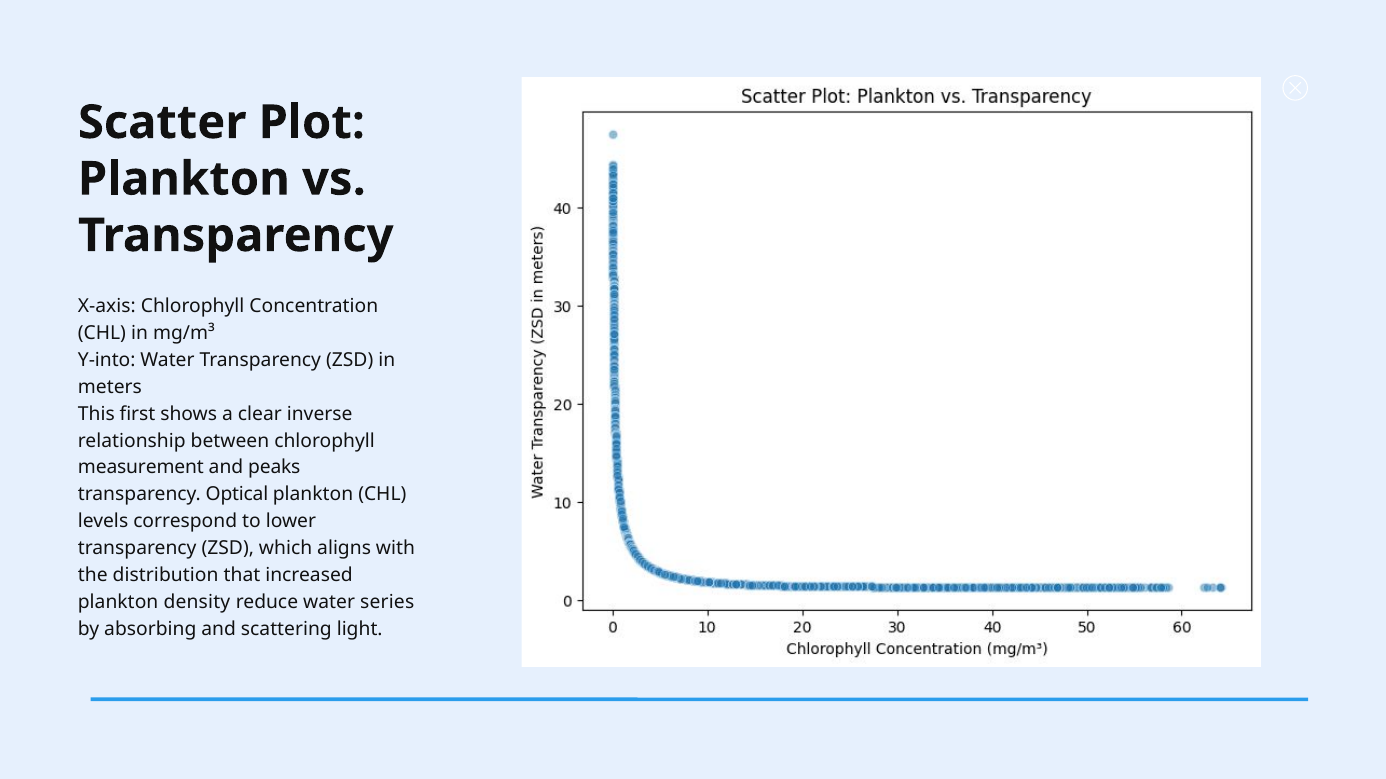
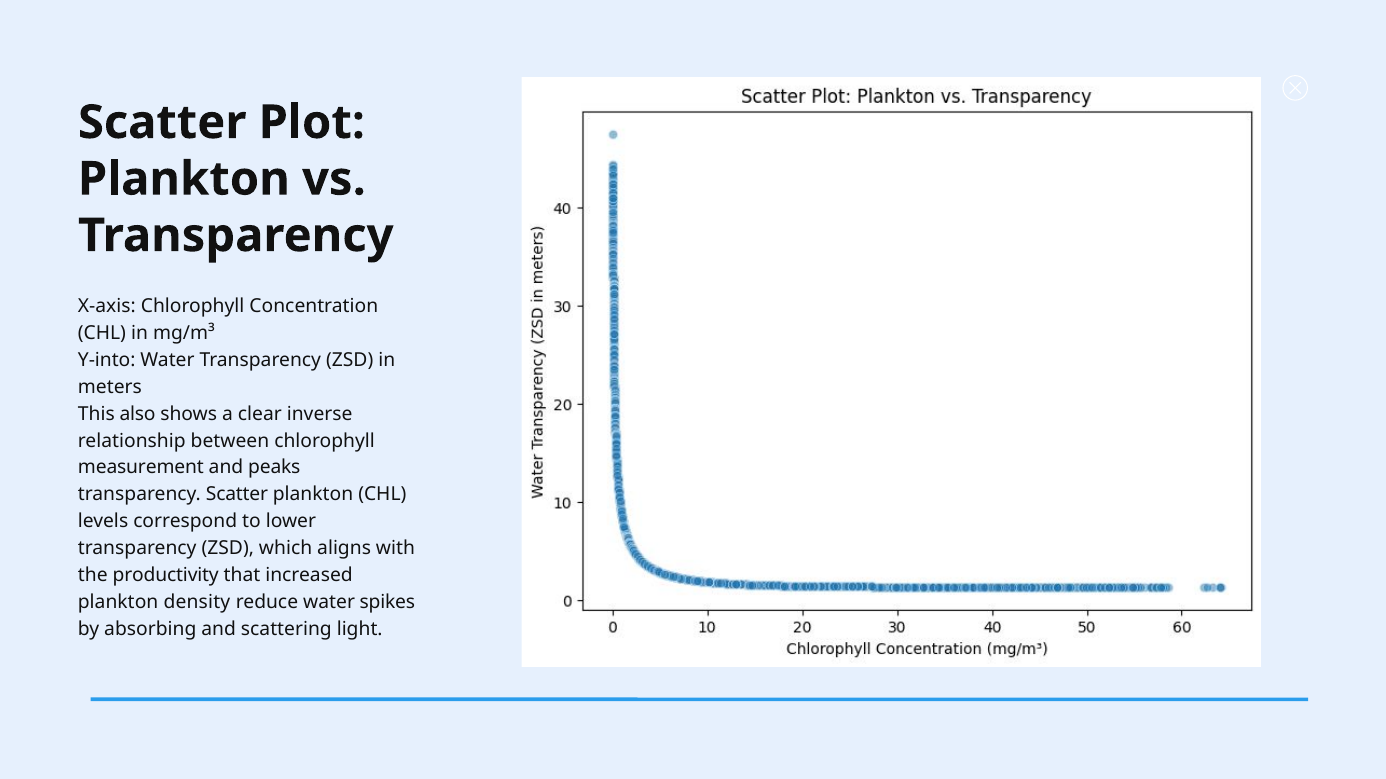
first: first -> also (138, 414)
transparency Optical: Optical -> Scatter (237, 495)
distribution: distribution -> productivity (166, 576)
series: series -> spikes (387, 603)
